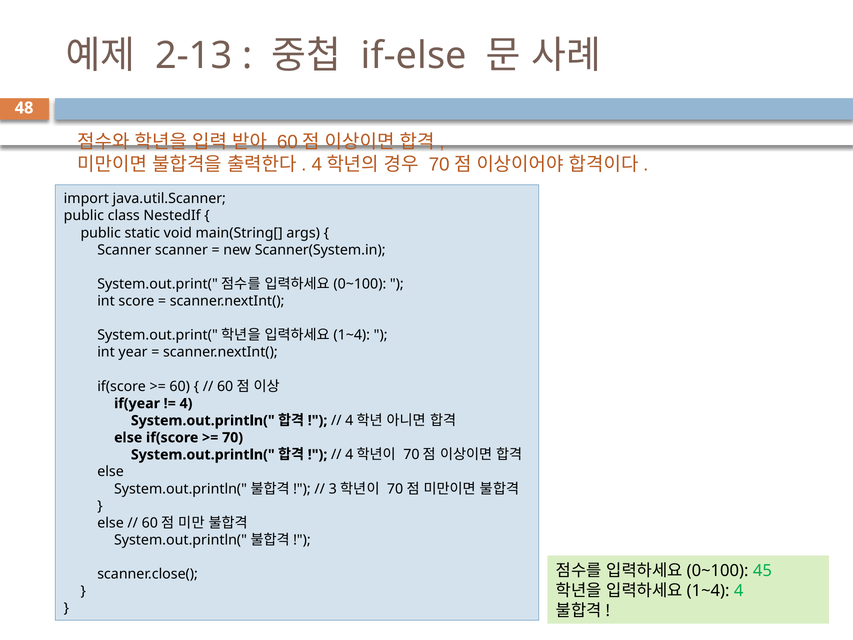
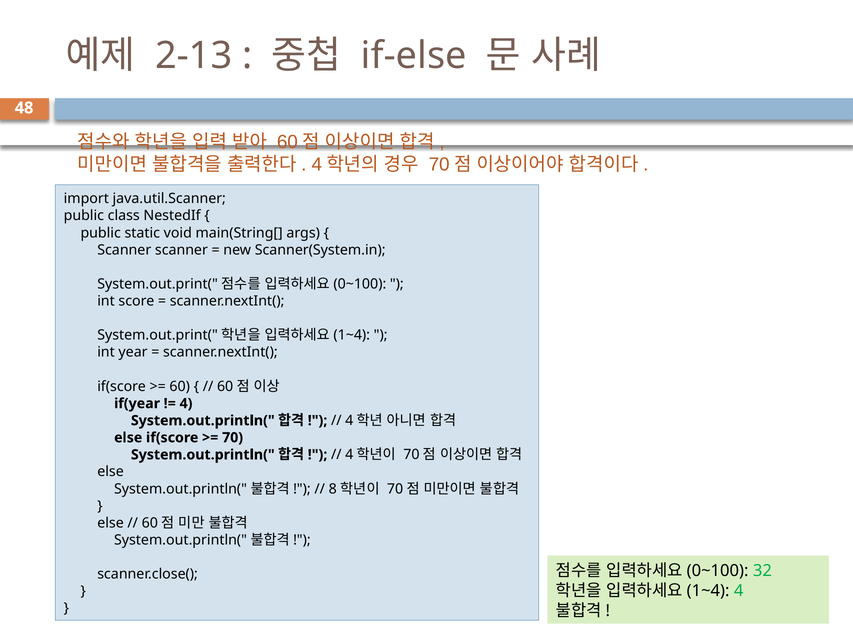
3: 3 -> 8 (333, 489)
45: 45 -> 32 (762, 571)
